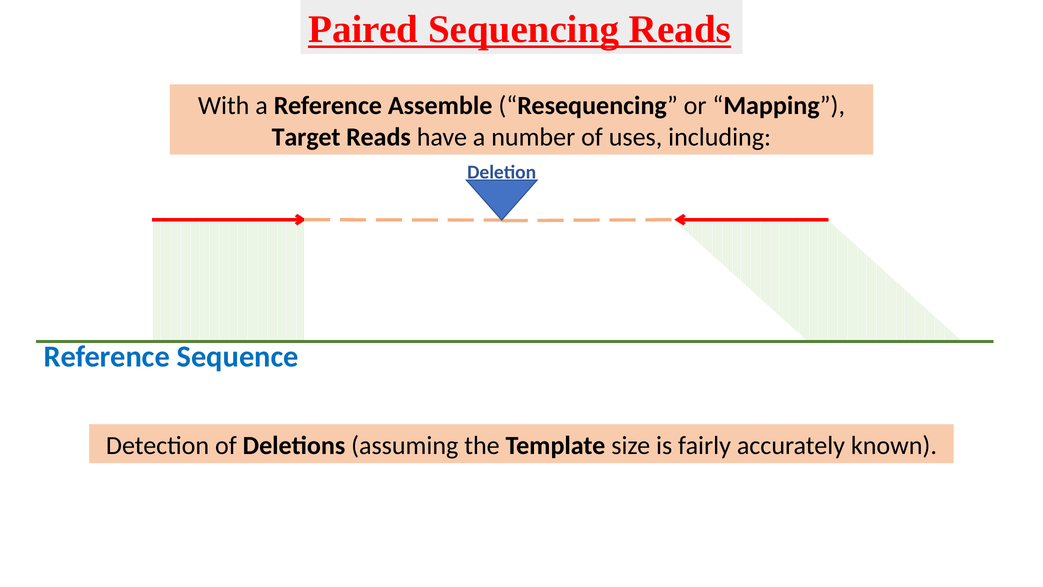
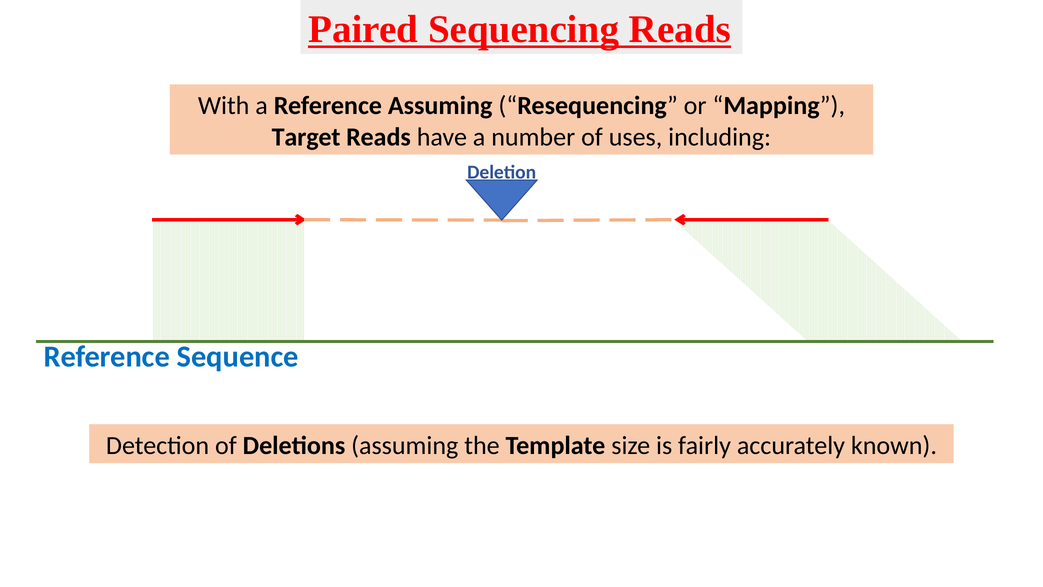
Reference Assemble: Assemble -> Assuming (440, 106)
